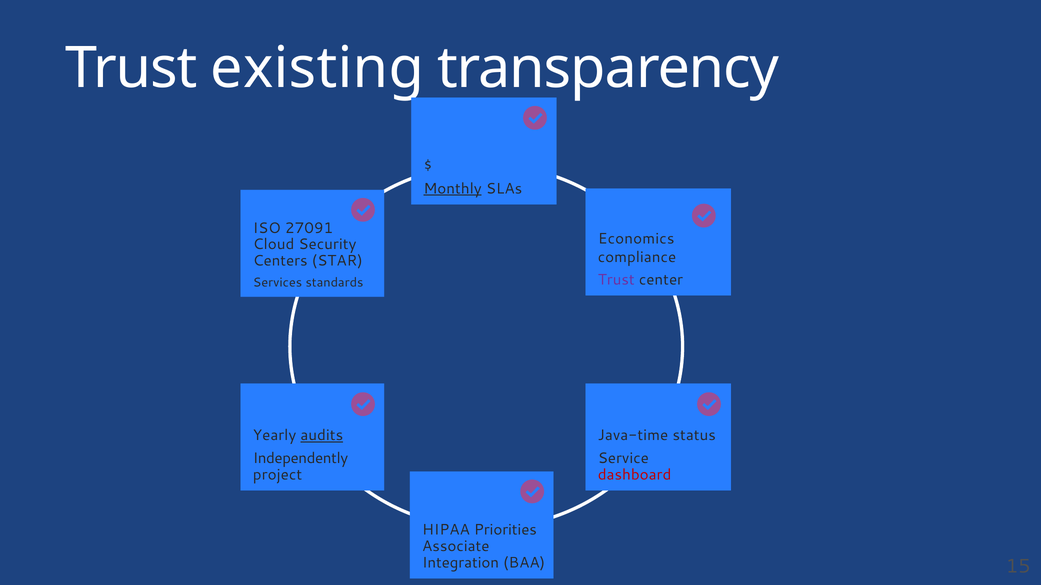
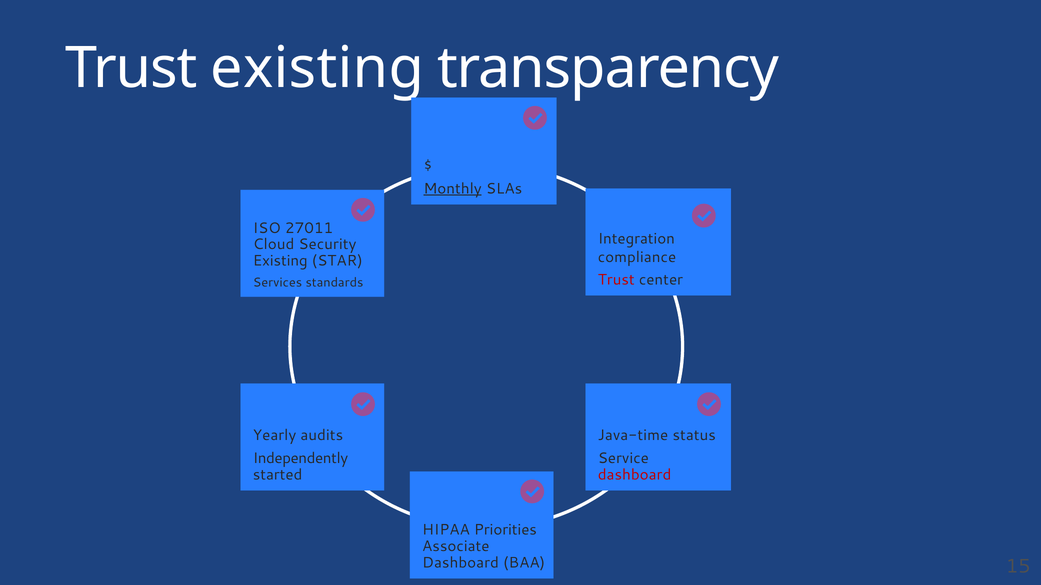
27091: 27091 -> 27011 (309, 228)
Economics: Economics -> Integration (636, 239)
Centers: Centers -> Existing (280, 261)
Trust colour: purple -> red (616, 280)
audits underline: present -> none (322, 436)
project: project -> started (278, 475)
Integration: Integration -> Dashboard (460, 563)
